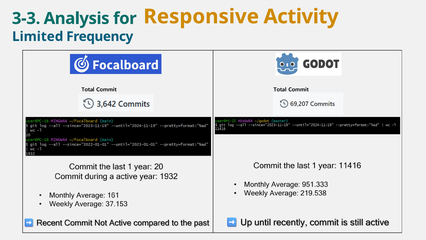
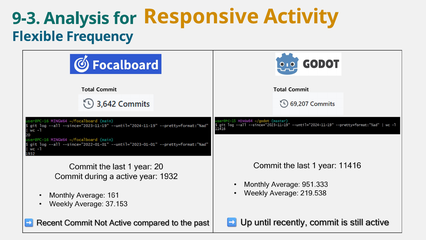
3-3: 3-3 -> 9-3 (26, 18)
Limited: Limited -> Flexible (38, 36)
